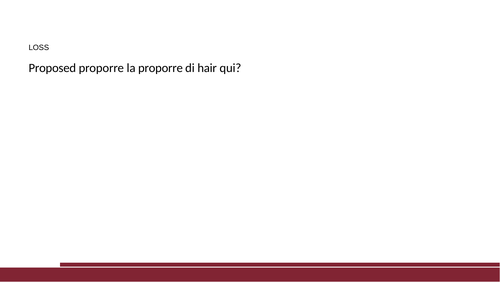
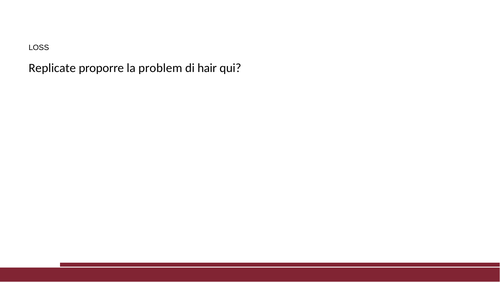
Proposed: Proposed -> Replicate (52, 68)
la proporre: proporre -> problem (160, 68)
